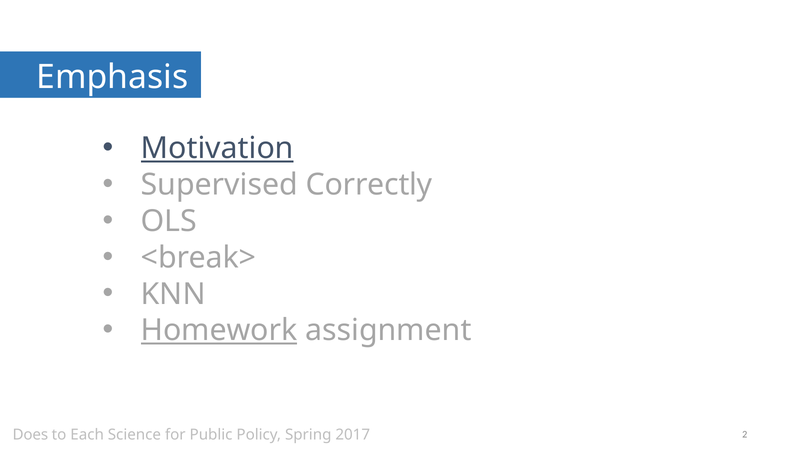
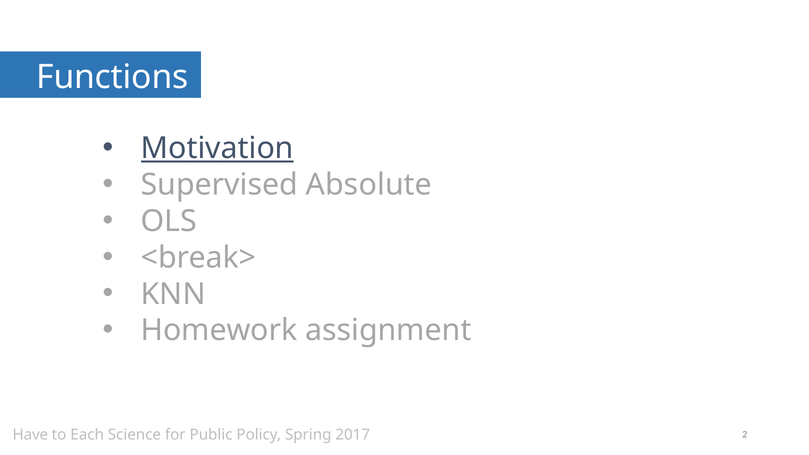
Emphasis: Emphasis -> Functions (112, 77)
Correctly: Correctly -> Absolute (369, 185)
Homework underline: present -> none (219, 331)
Does: Does -> Have (30, 435)
